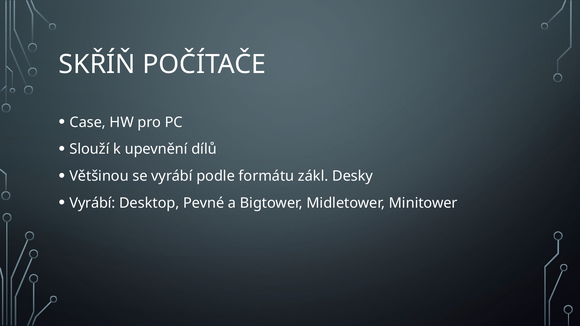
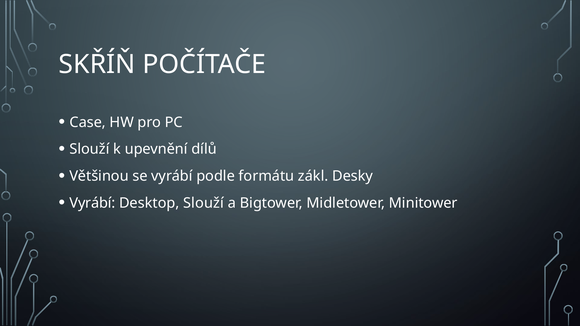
Desktop Pevné: Pevné -> Slouží (204, 203)
